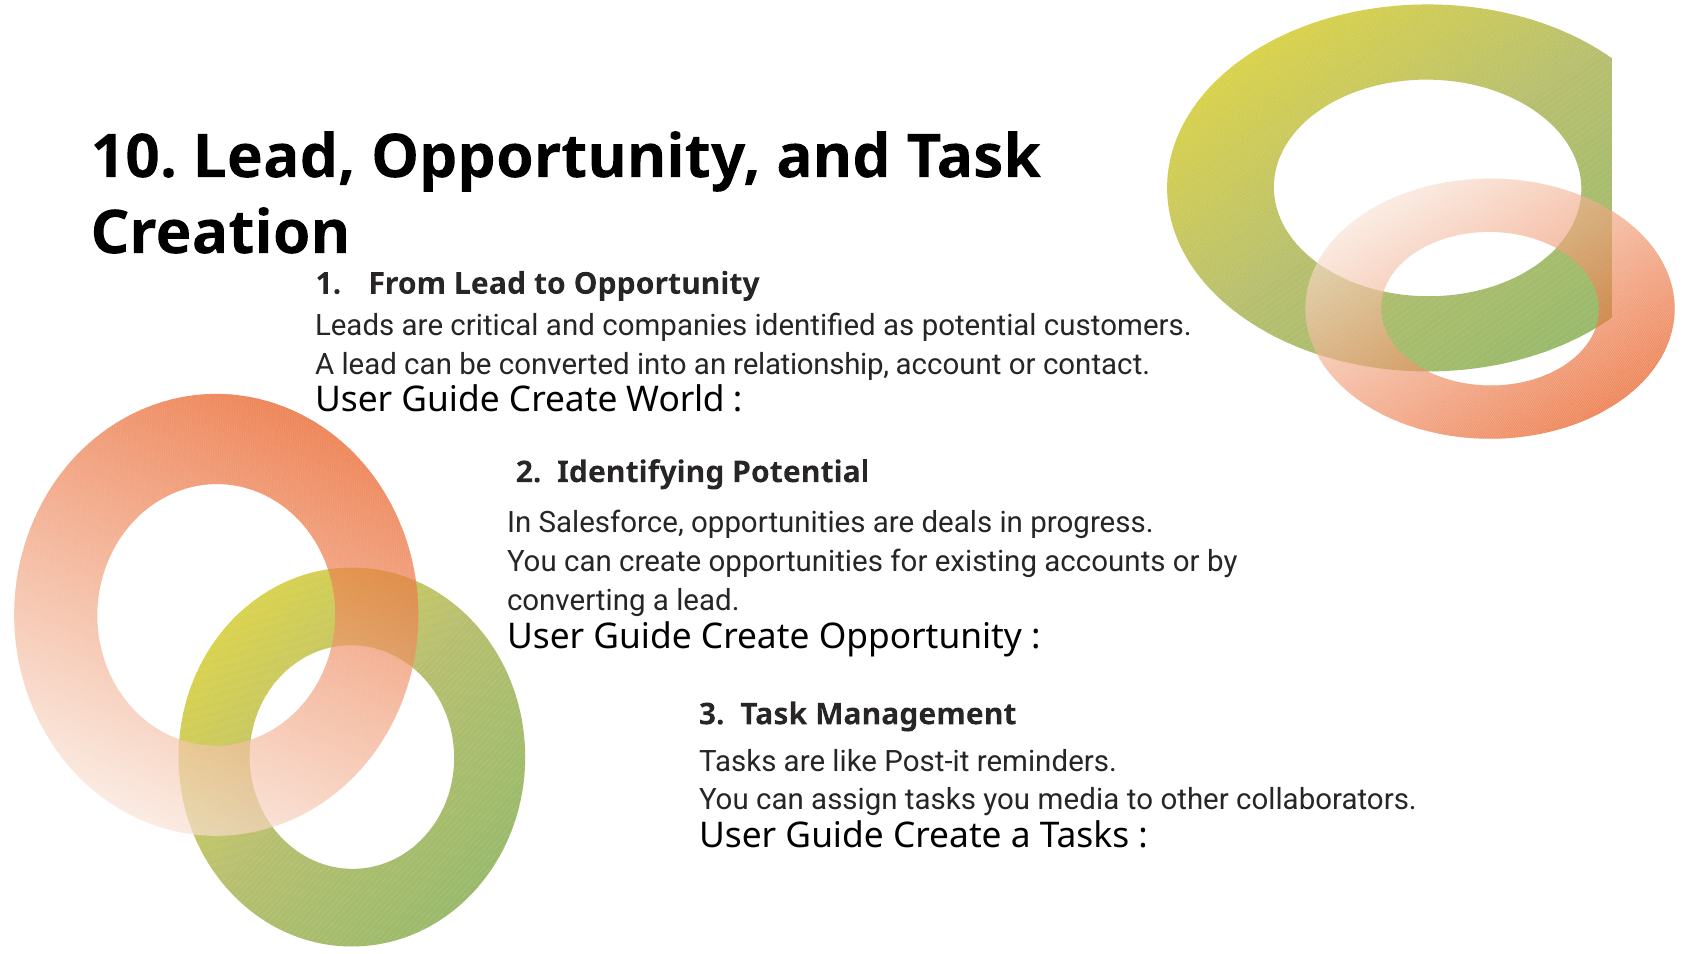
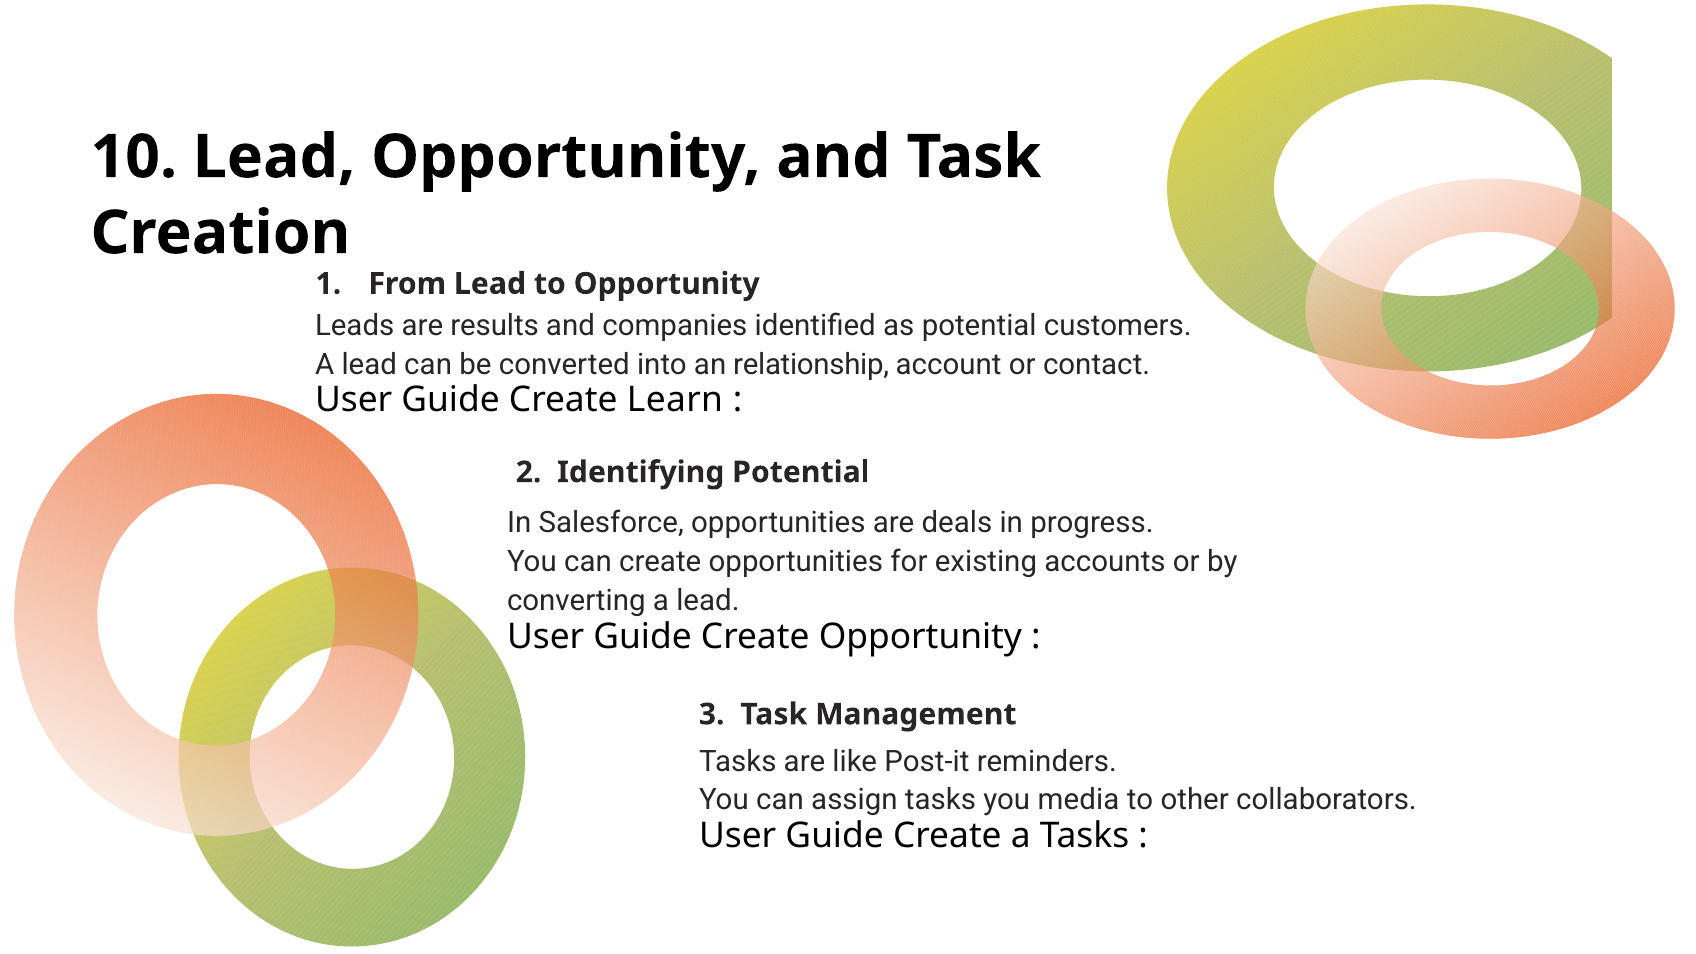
critical: critical -> results (495, 326)
World: World -> Learn (675, 400)
